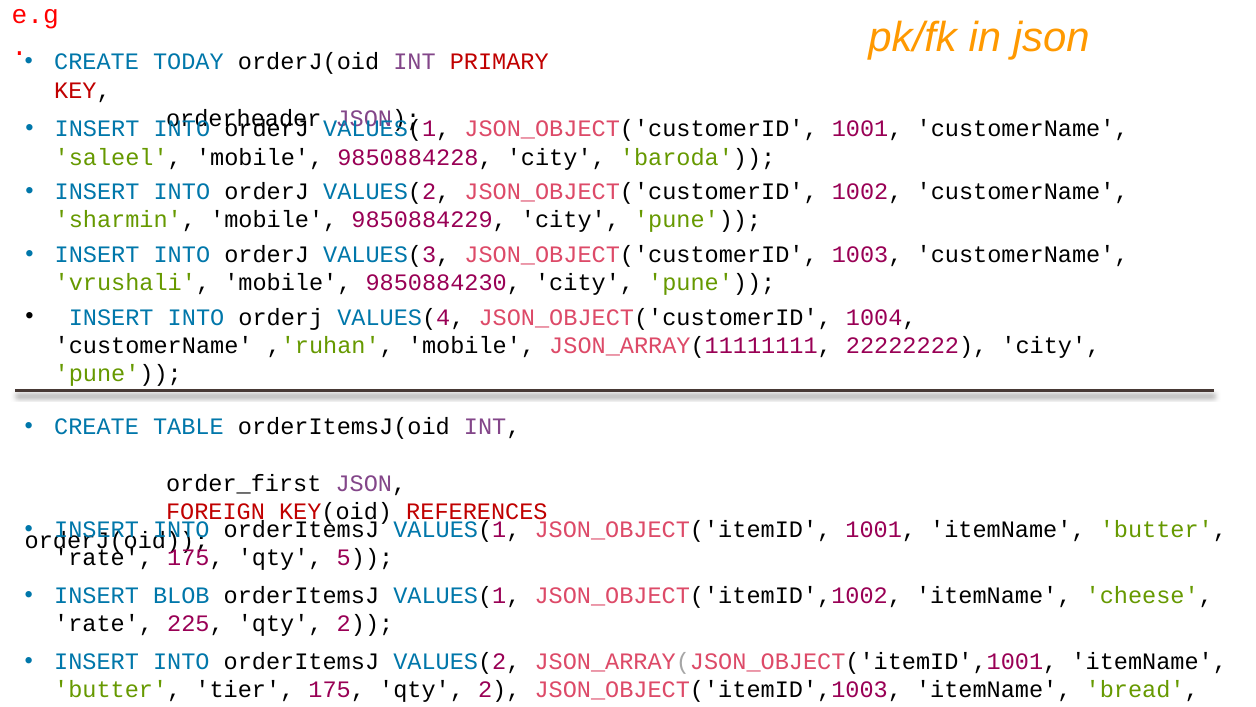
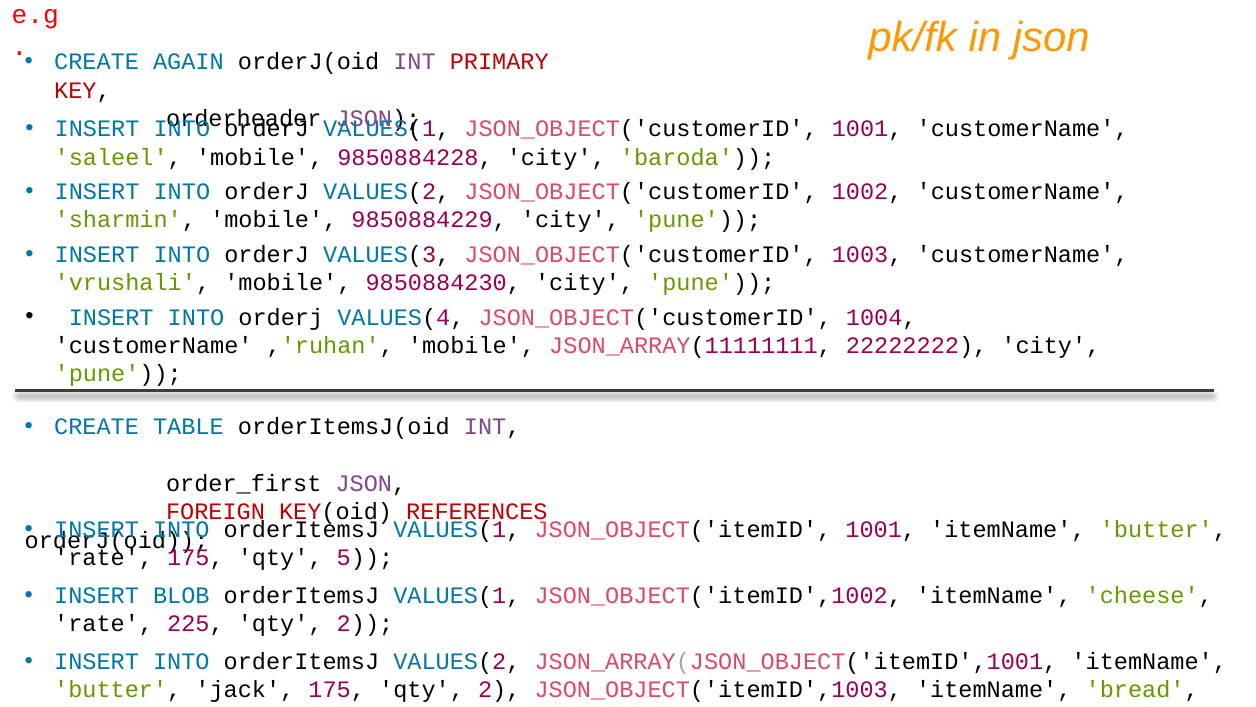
TODAY: TODAY -> AGAIN (188, 62)
tier: tier -> jack (245, 690)
